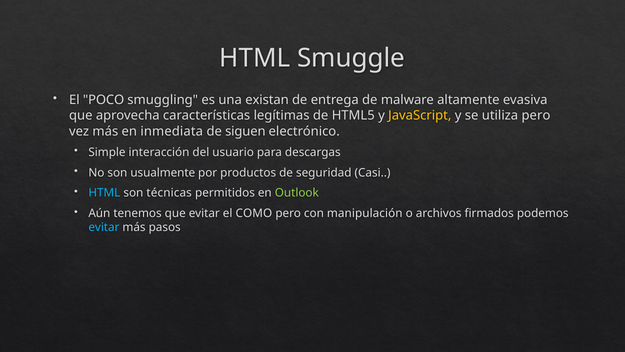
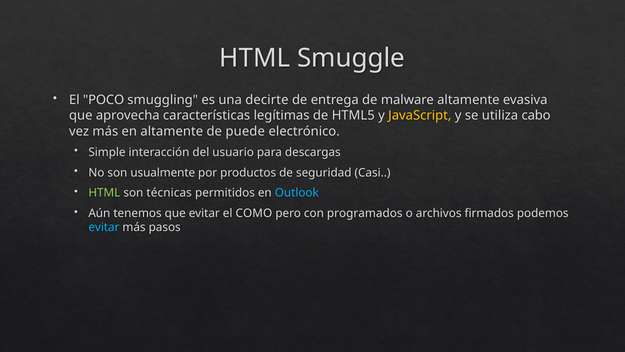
existan: existan -> decirte (267, 100)
utiliza pero: pero -> cabo (536, 116)
en inmediata: inmediata -> altamente (172, 131)
siguen: siguen -> puede (245, 131)
HTML colour: light blue -> light green (104, 193)
Outlook colour: light green -> light blue (297, 193)
manipulación: manipulación -> programados (365, 213)
